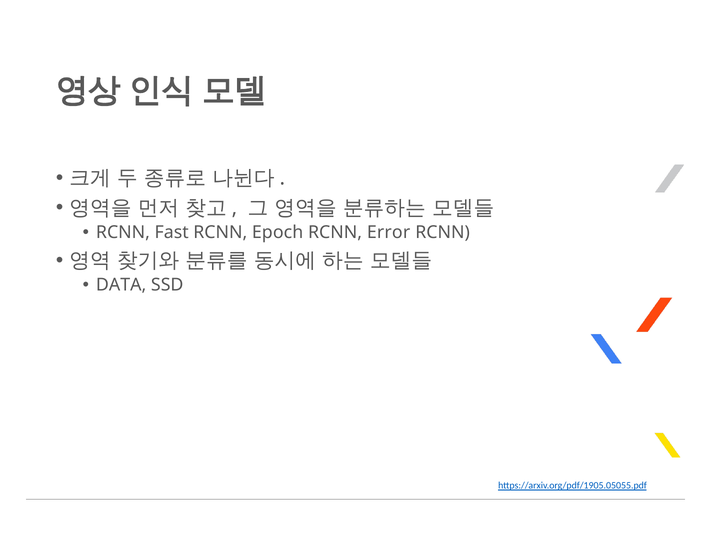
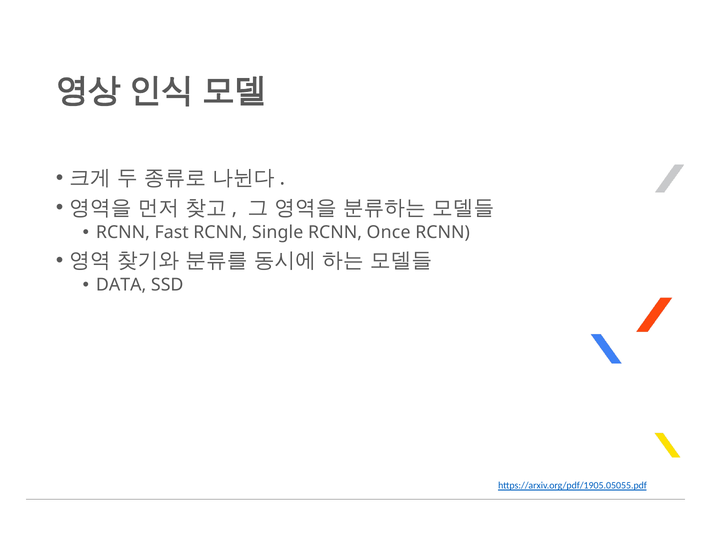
Epoch: Epoch -> Single (278, 232)
Error: Error -> Once (389, 232)
